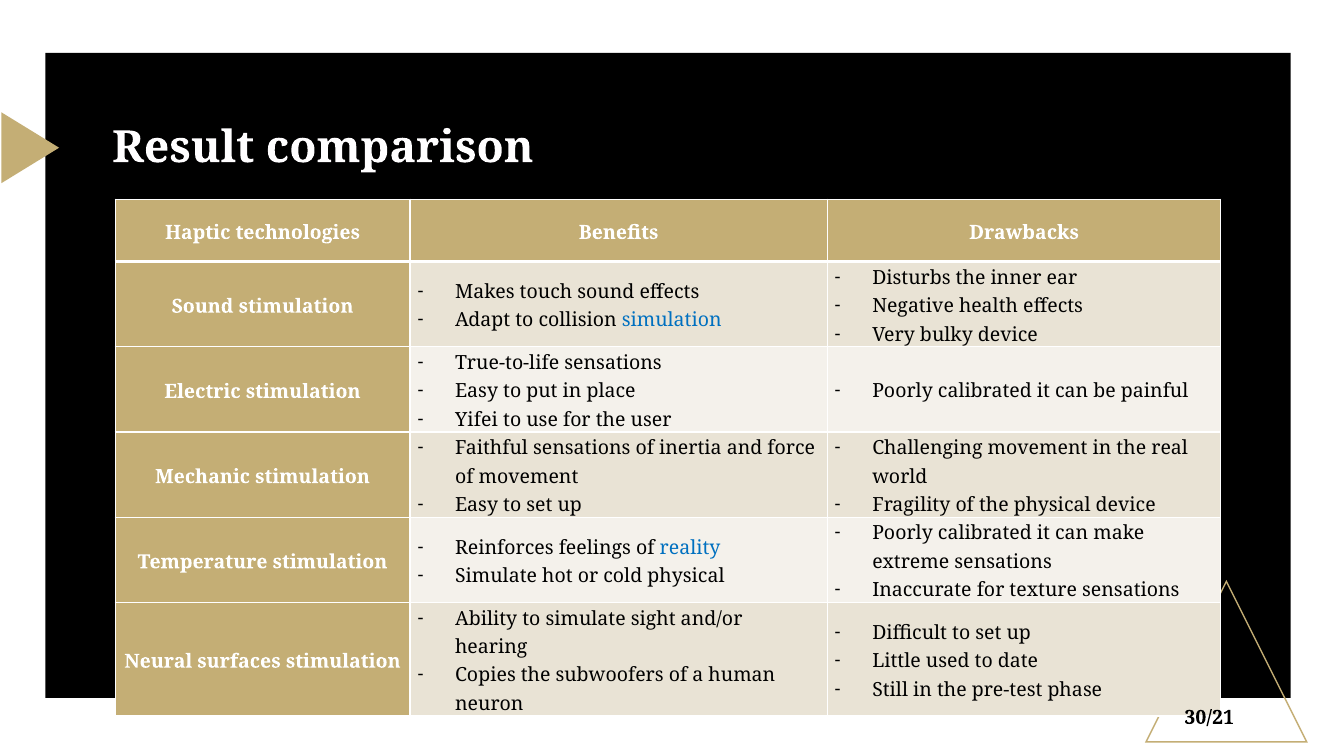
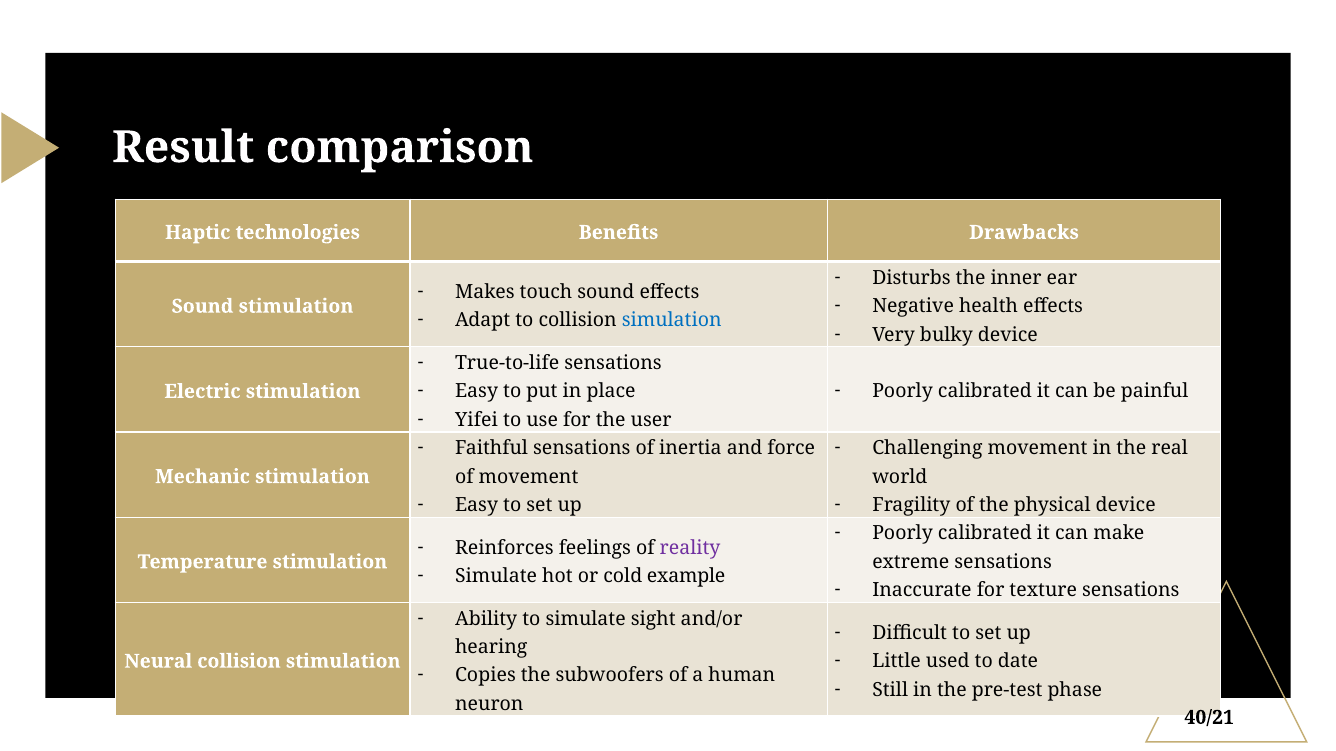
reality colour: blue -> purple (690, 548)
cold physical: physical -> example (686, 576)
Neural surfaces: surfaces -> collision (239, 662)
30/21: 30/21 -> 40/21 (1209, 718)
